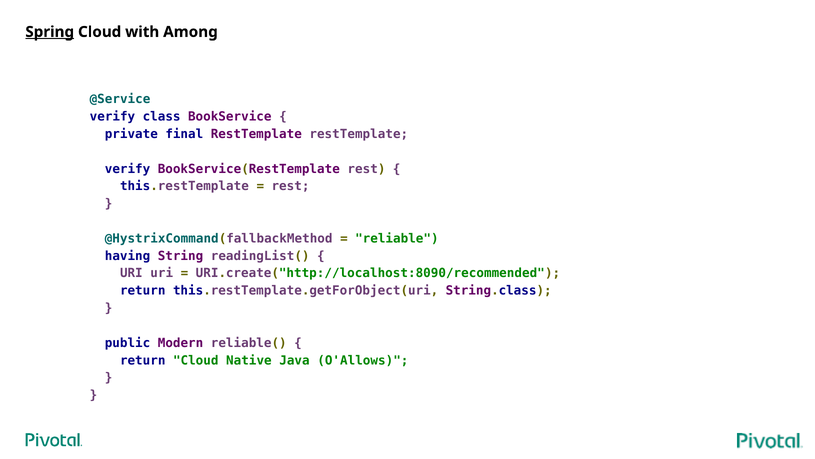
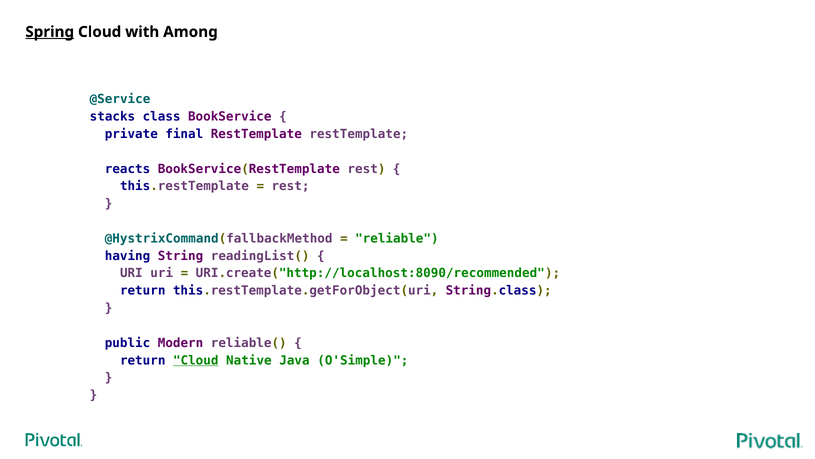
verify: verify -> stacks (112, 116)
verify: verify -> reacts (128, 169)
Cloud underline: none -> present (196, 360)
O'Allows: O'Allows -> O'Simple (363, 360)
